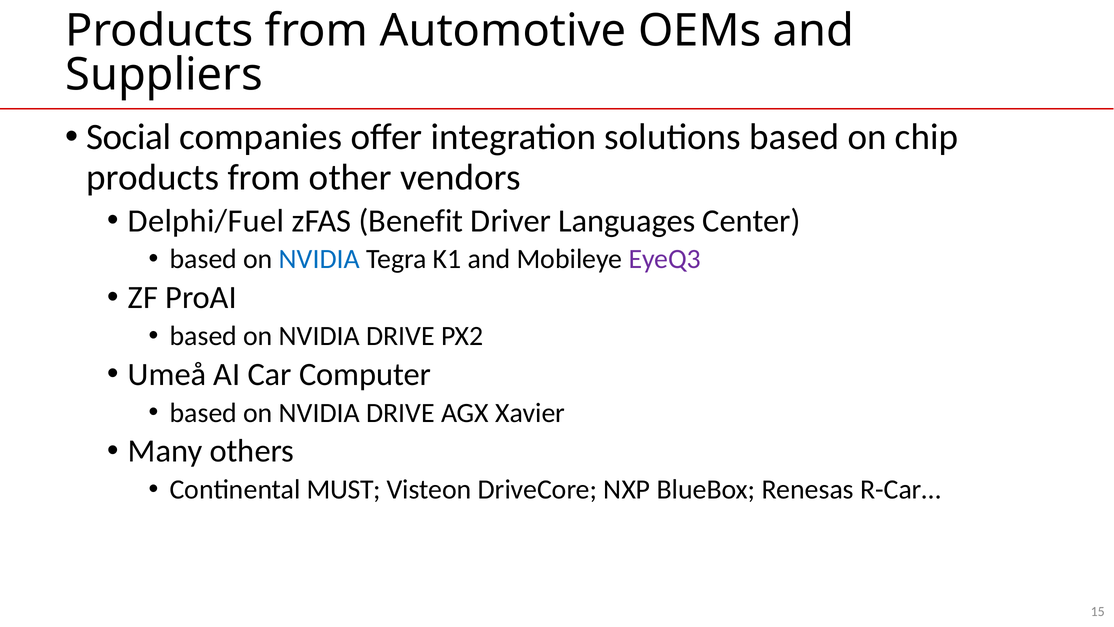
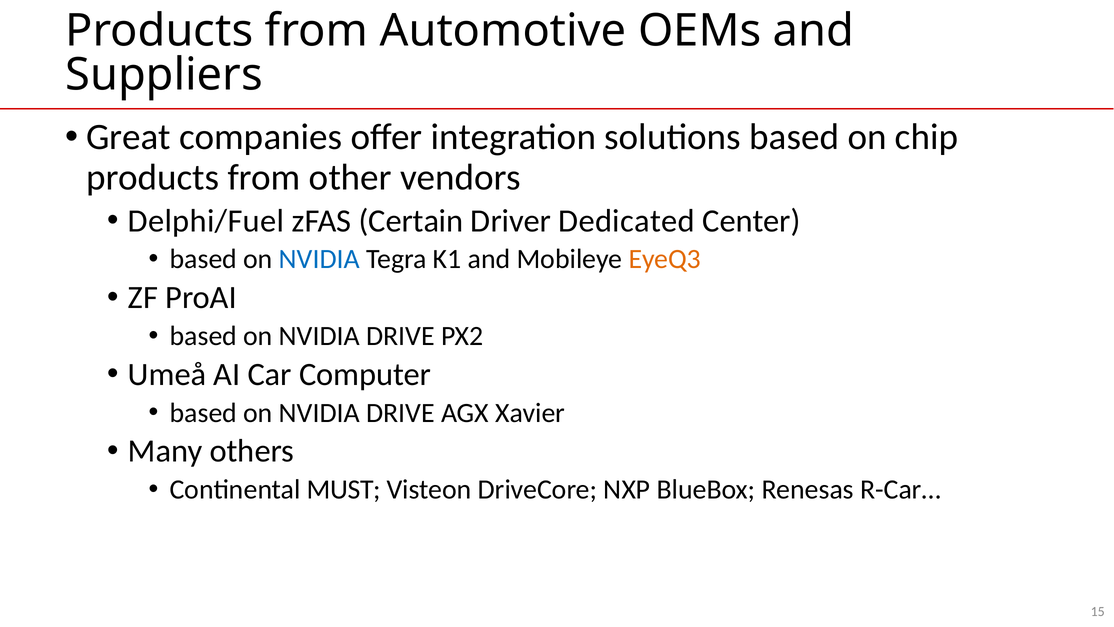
Social: Social -> Great (129, 137)
Benefit: Benefit -> Certain (411, 221)
Languages: Languages -> Dedicated (627, 221)
EyeQ3 colour: purple -> orange (665, 259)
